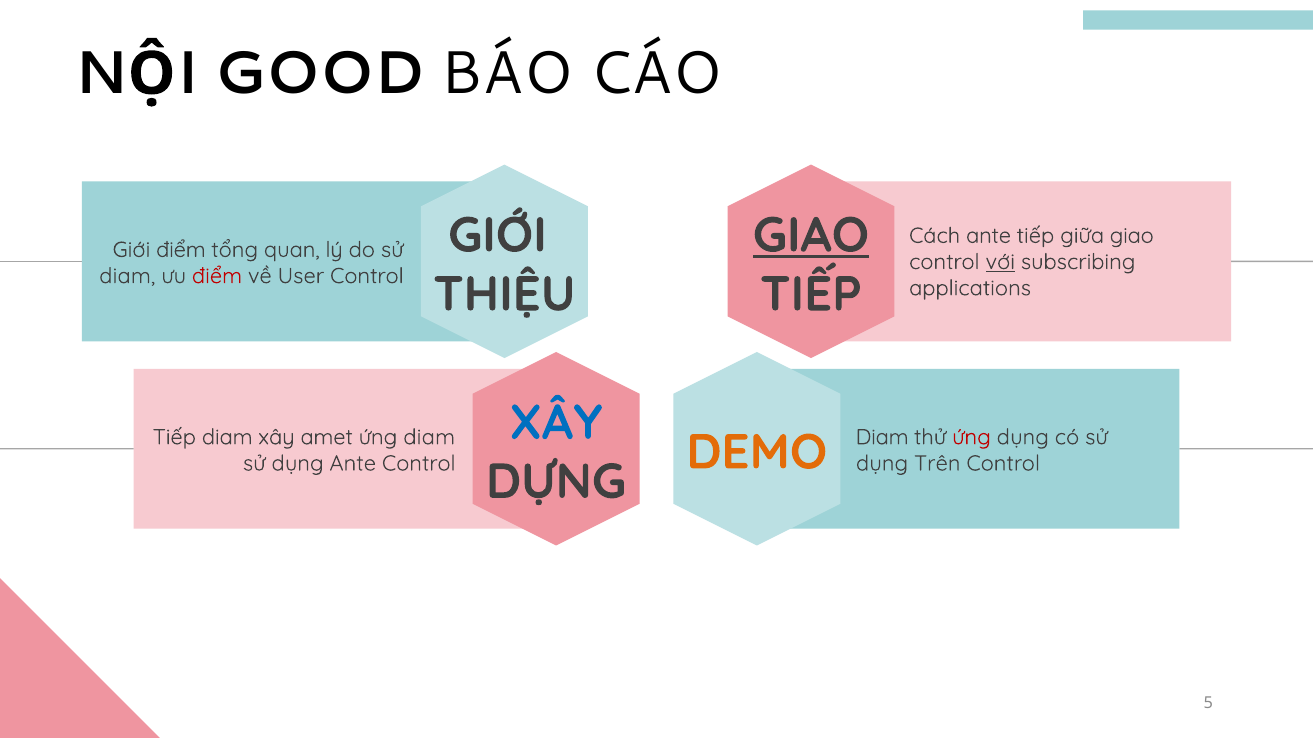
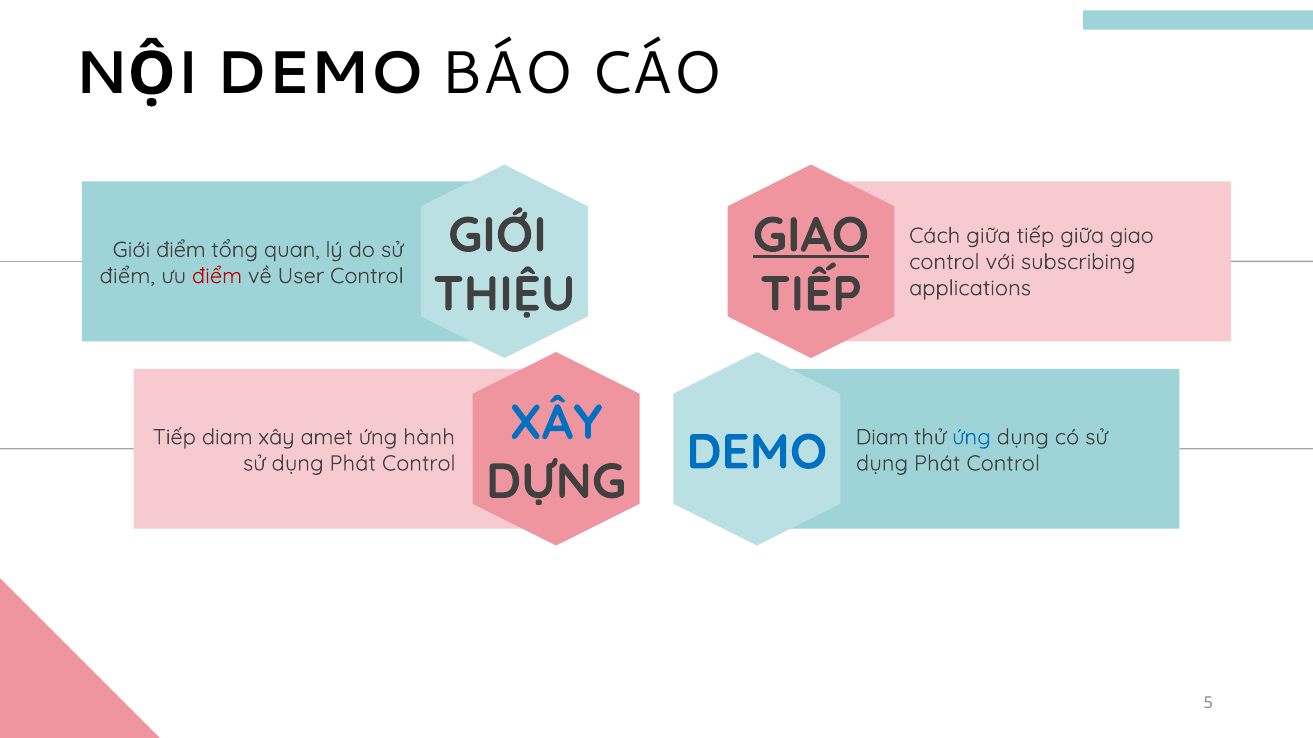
GOOD: GOOD -> DEMO (320, 74)
Cách ante: ante -> giữa (988, 236)
với underline: present -> none (1000, 262)
diam: diam -> điểm (127, 276)
ứng diam: diam -> hành (429, 437)
ứng colour: red -> blue (971, 437)
DEMO colour: orange -> blue (757, 453)
Ante: Ante -> Phát (353, 464)
Trên: Trên -> Phát (937, 464)
